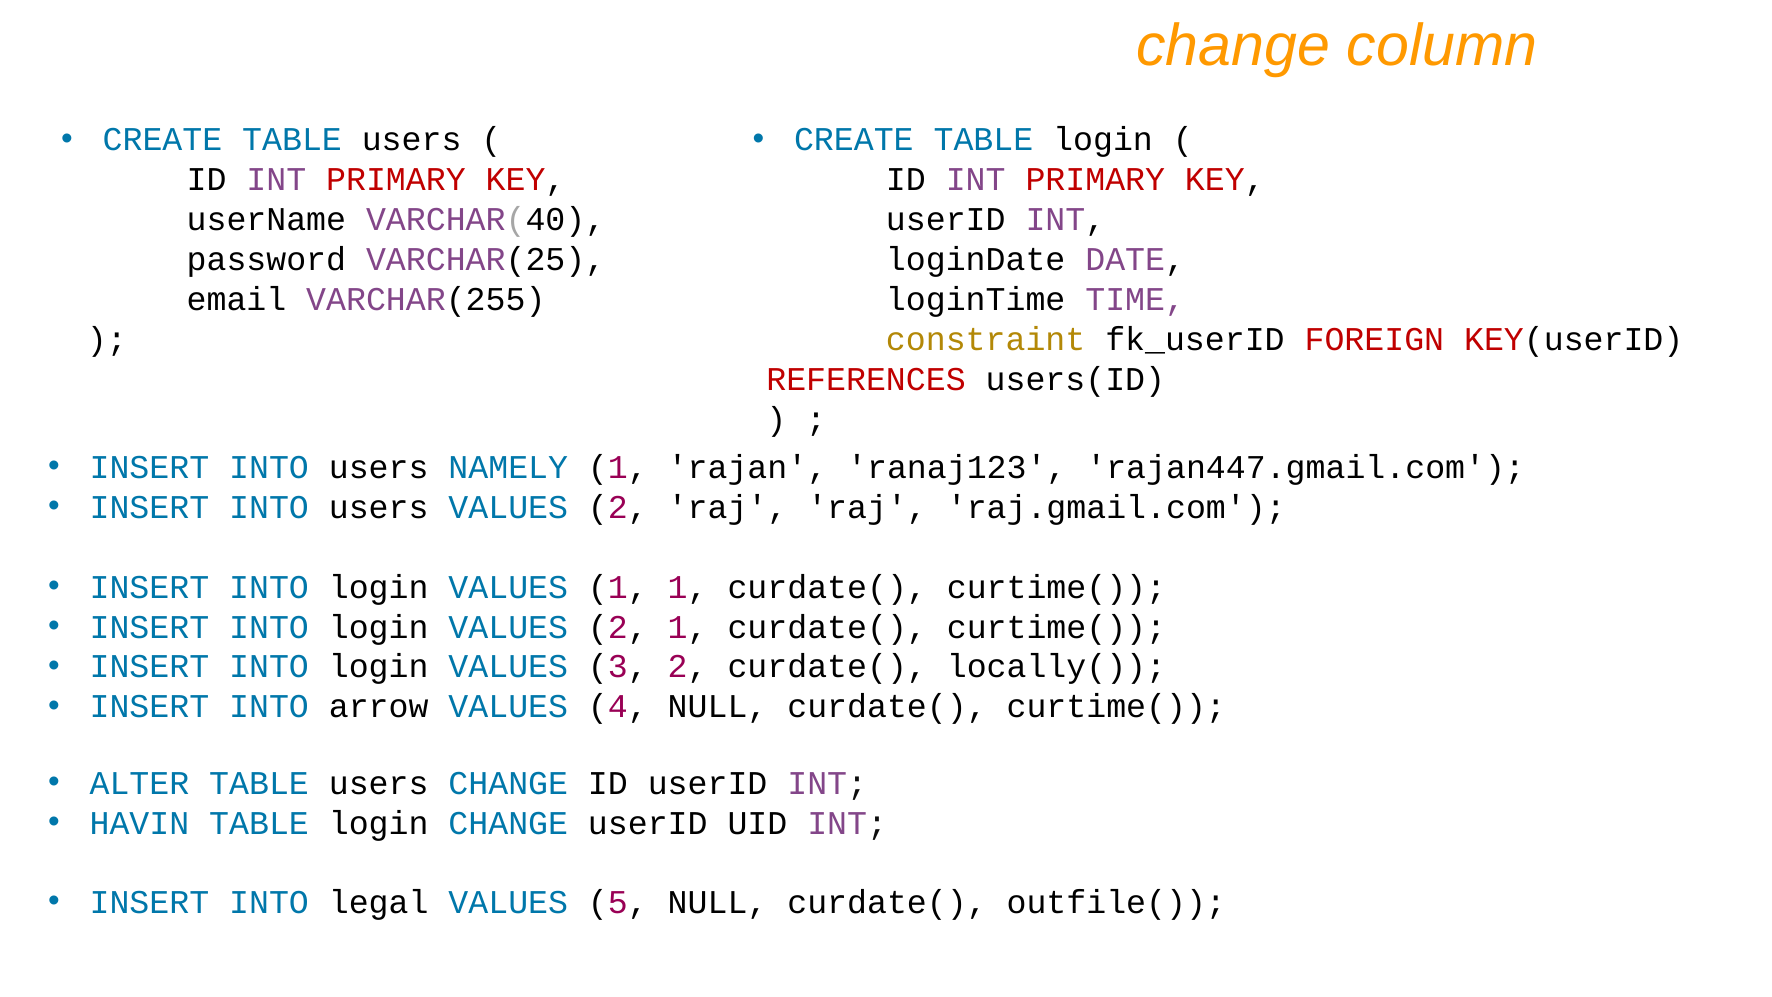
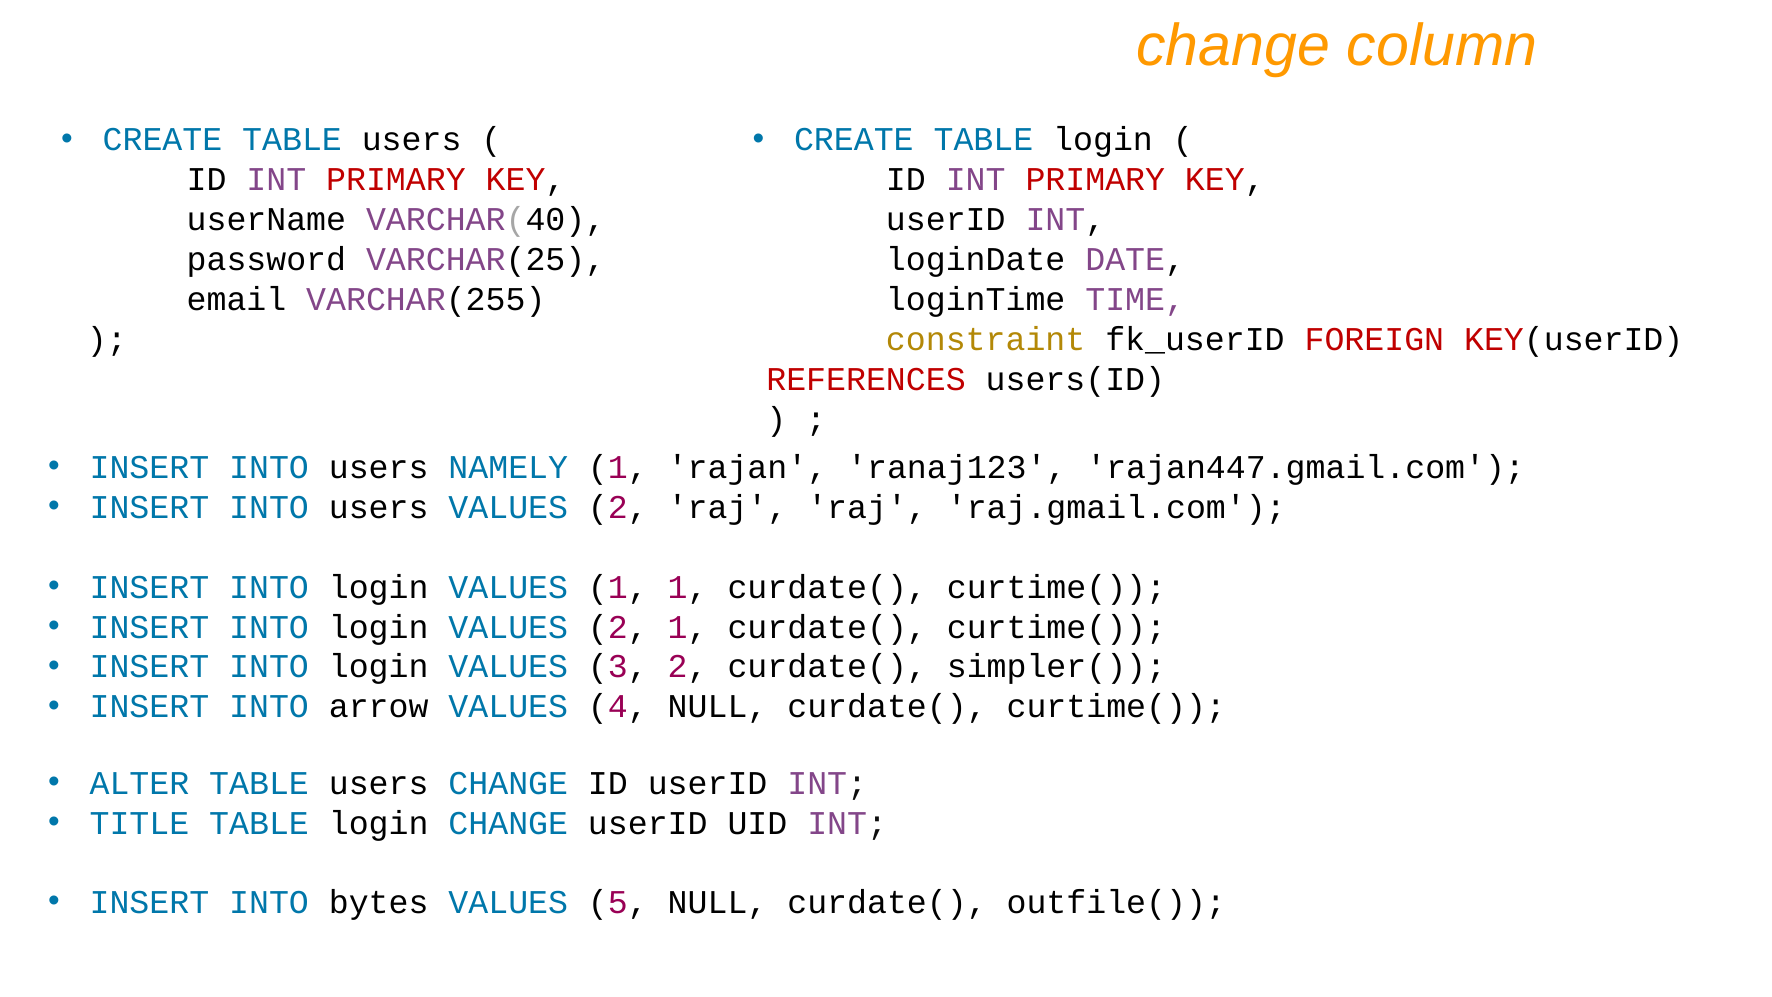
locally(: locally( -> simpler( (1056, 667)
HAVIN: HAVIN -> TITLE (139, 823)
legal: legal -> bytes (379, 903)
